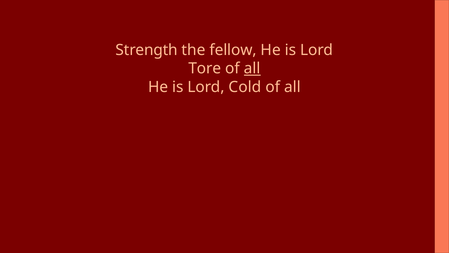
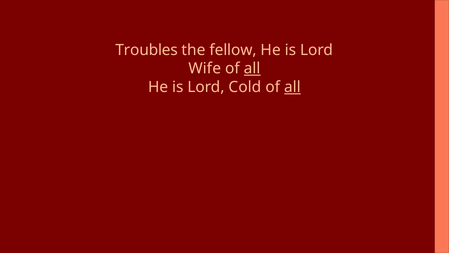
Strength: Strength -> Troubles (147, 50)
Tore: Tore -> Wife (205, 68)
all underline: none -> present (293, 87)
